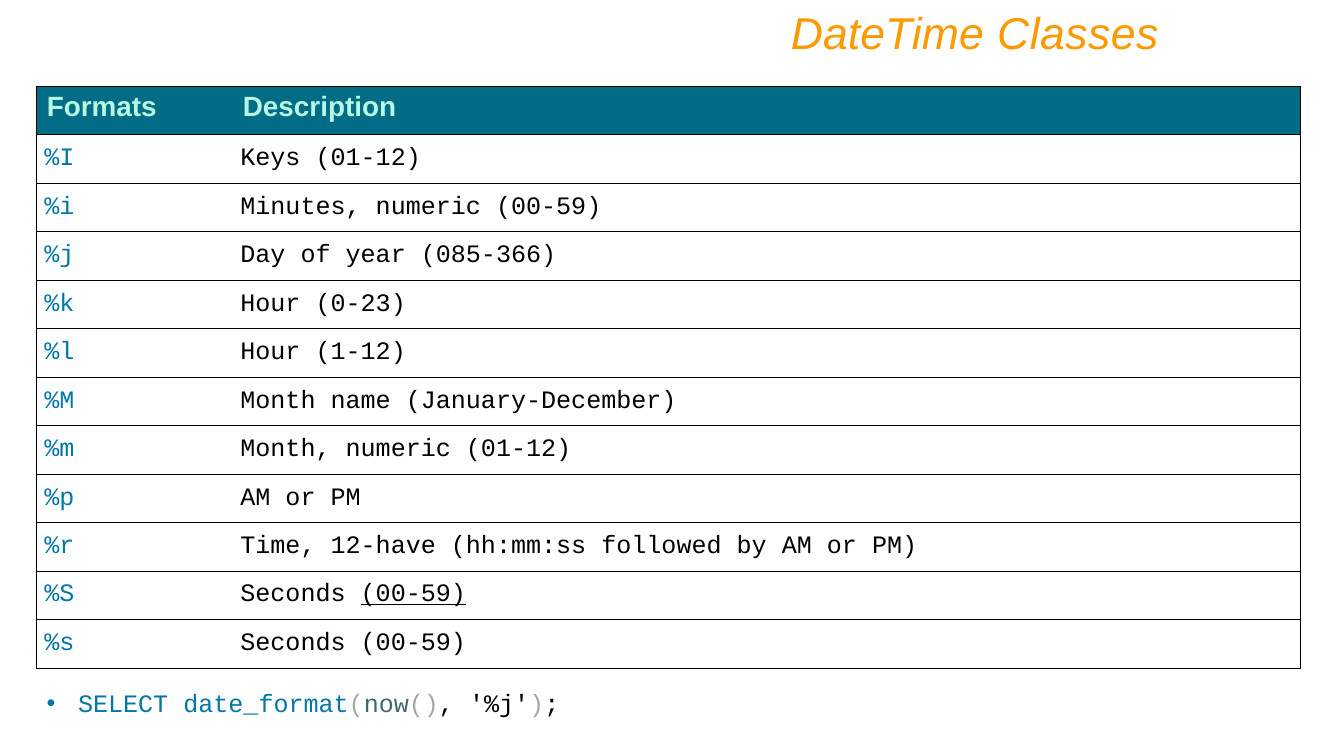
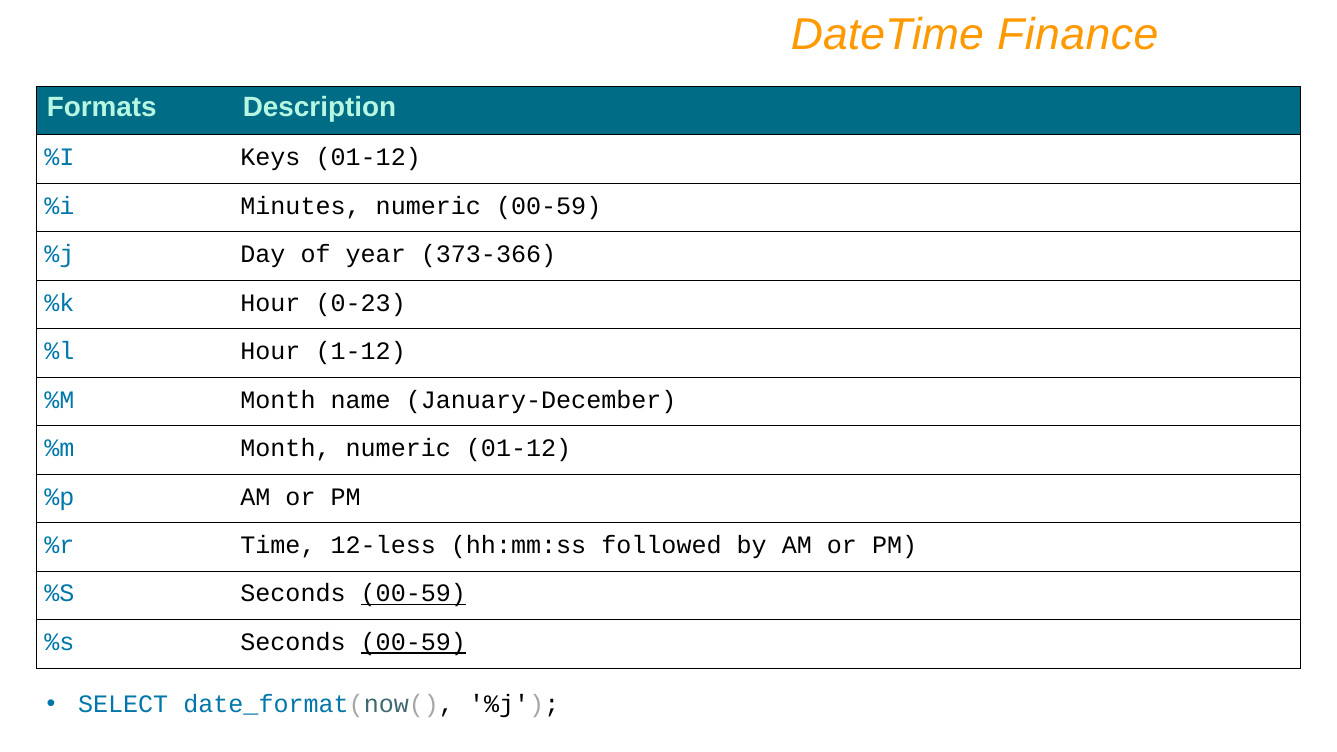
Classes: Classes -> Finance (1078, 35)
085-366: 085-366 -> 373-366 (489, 254)
12-have: 12-have -> 12-less (383, 545)
00-59 underline: none -> present (413, 642)
